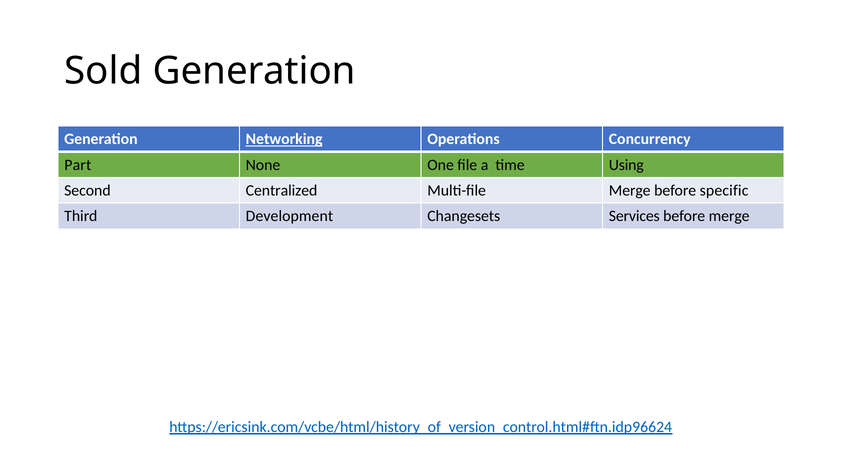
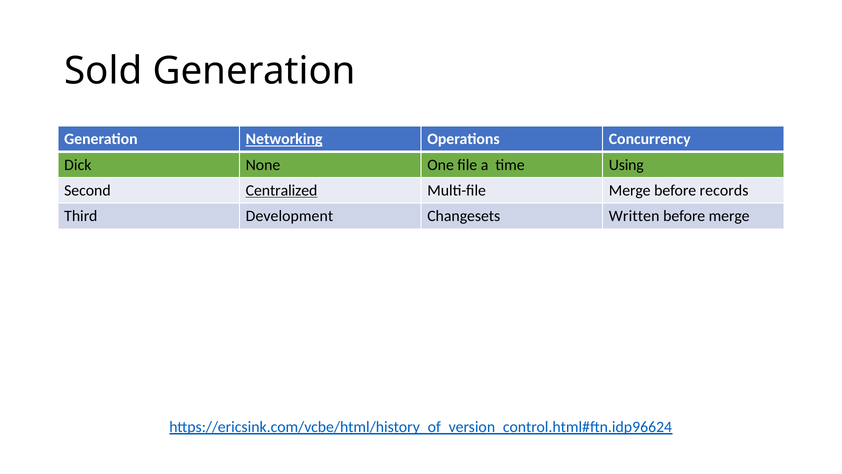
Part: Part -> Dick (78, 165)
Centralized underline: none -> present (282, 190)
specific: specific -> records (724, 190)
Services: Services -> Written (634, 216)
